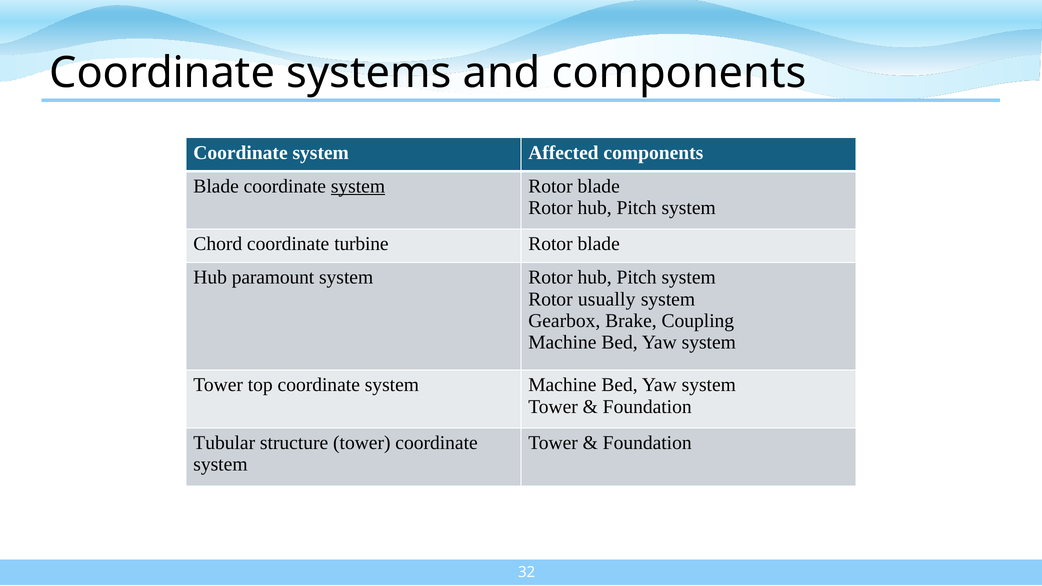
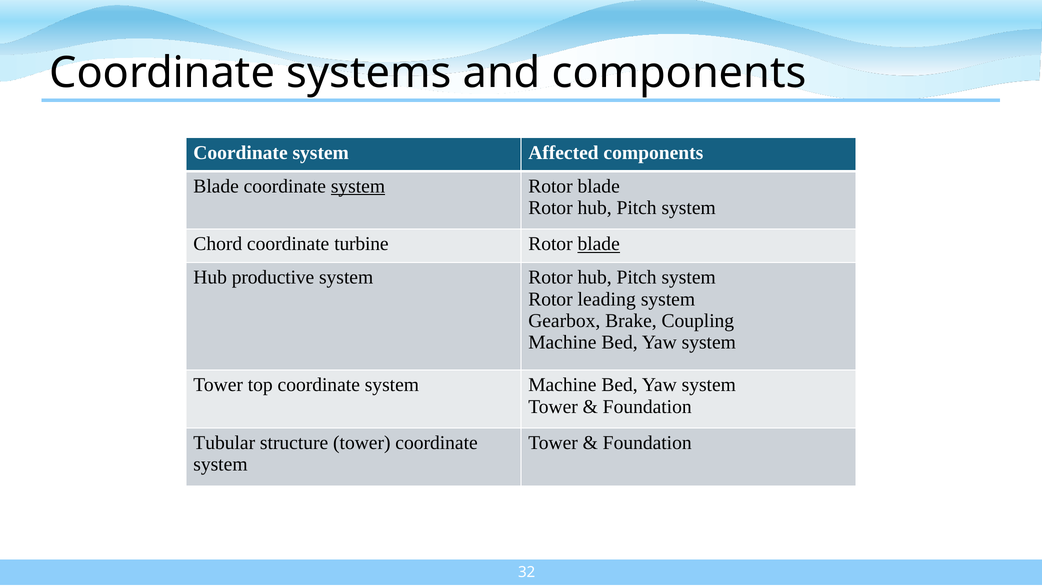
blade underline: none -> present (599, 244)
paramount: paramount -> productive (273, 278)
usually: usually -> leading (607, 299)
